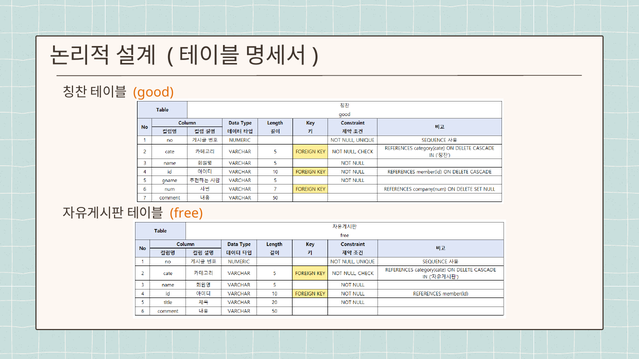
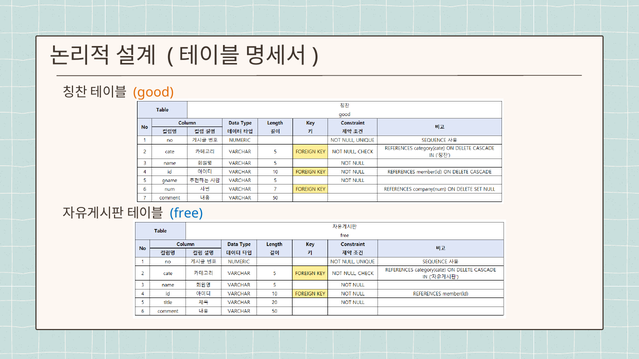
free colour: orange -> blue (186, 214)
